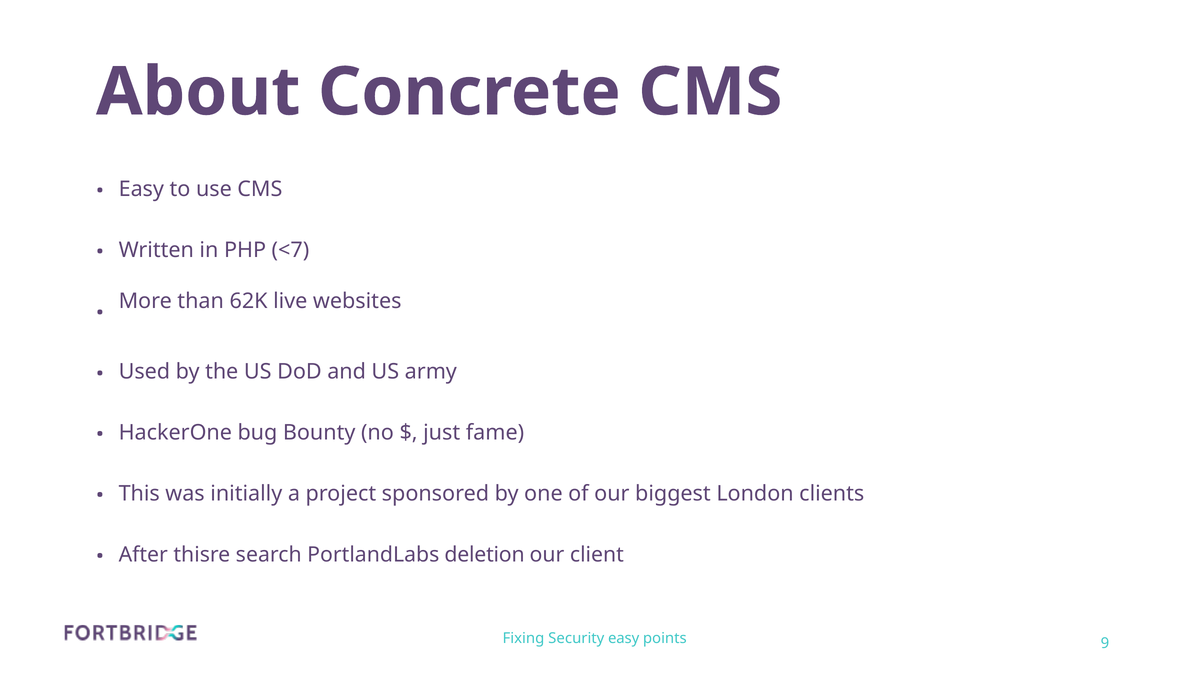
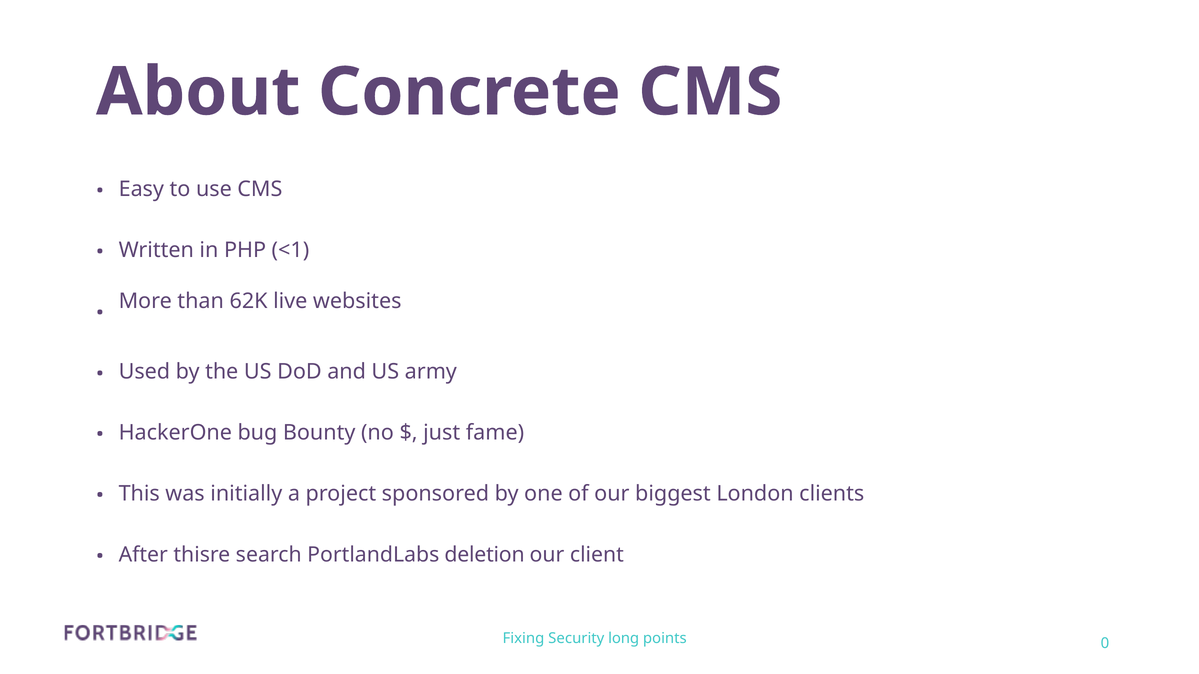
<7: <7 -> <1 (290, 250)
Security easy: easy -> long (624, 639)
9: 9 -> 0 (1105, 644)
